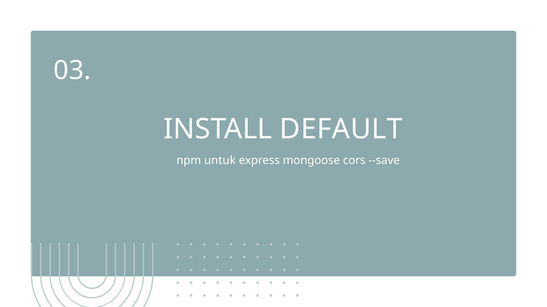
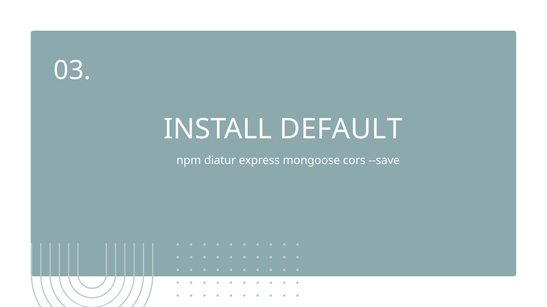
untuk: untuk -> diatur (220, 161)
